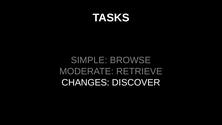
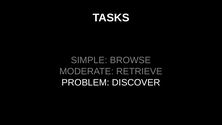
CHANGES: CHANGES -> PROBLEM (86, 82)
